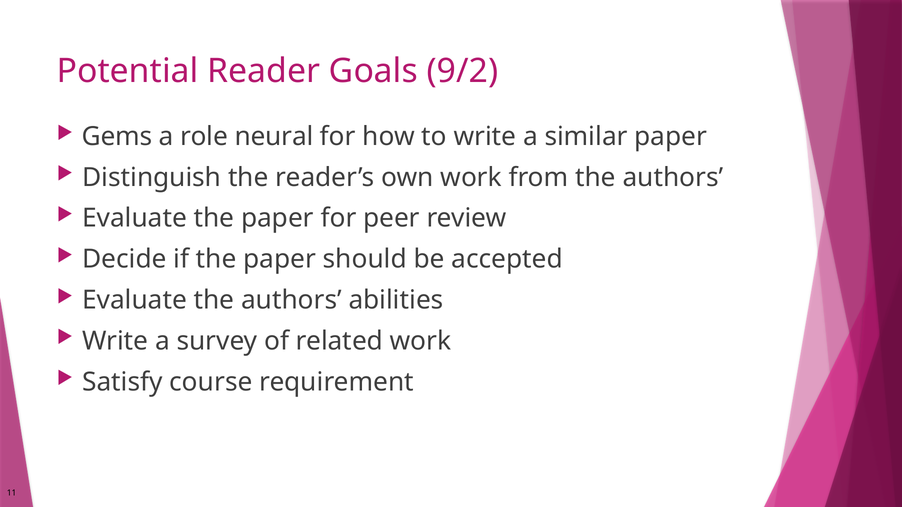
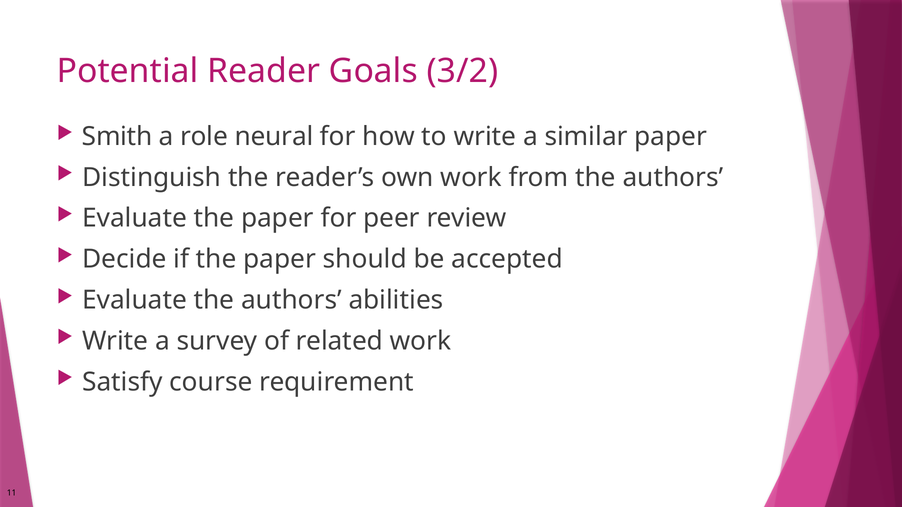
9/2: 9/2 -> 3/2 (462, 71)
Gems: Gems -> Smith (117, 137)
